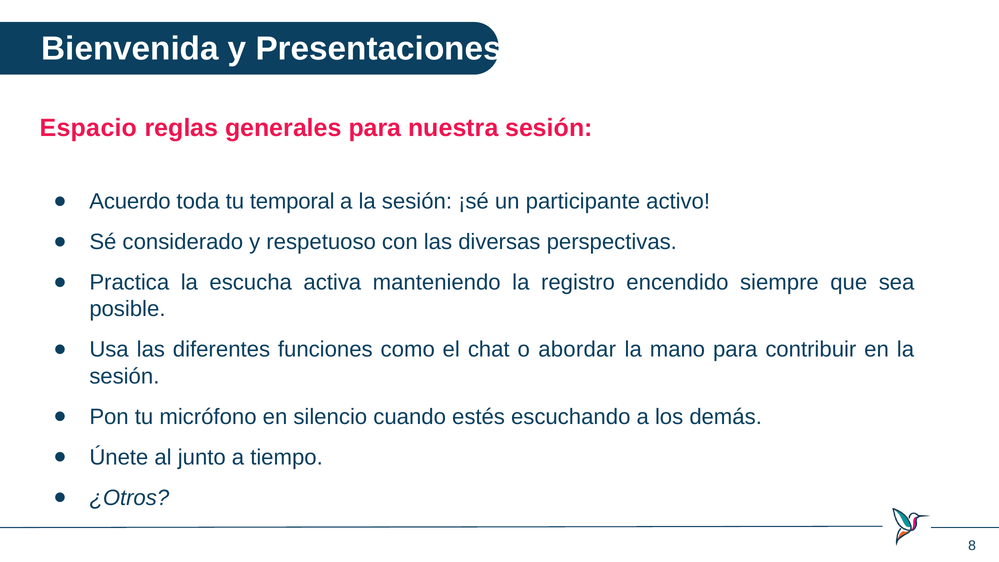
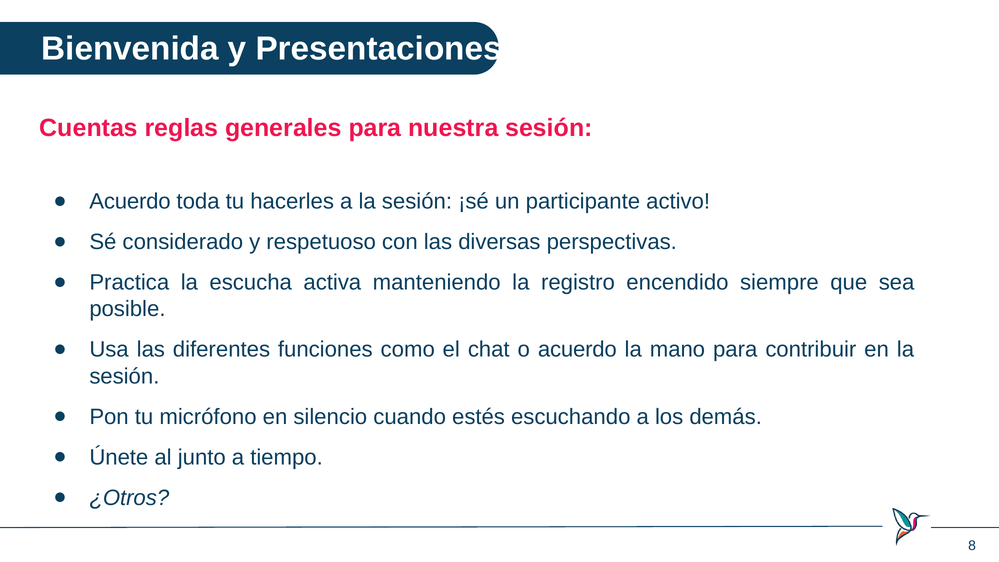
Espacio: Espacio -> Cuentas (89, 128)
temporal: temporal -> hacerles (292, 201)
o abordar: abordar -> acuerdo (577, 350)
